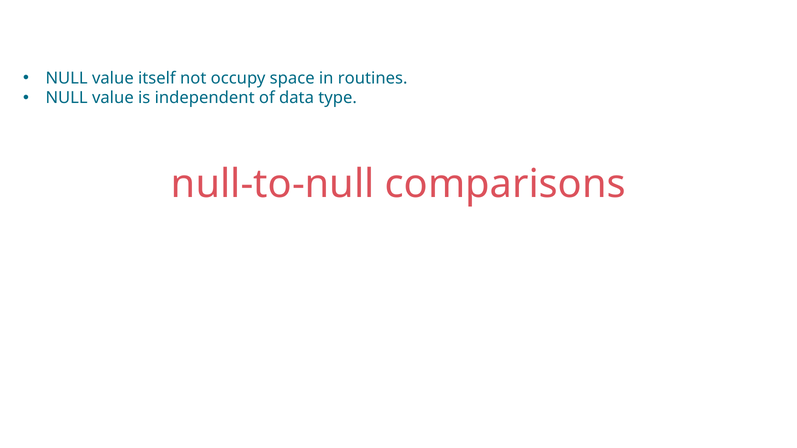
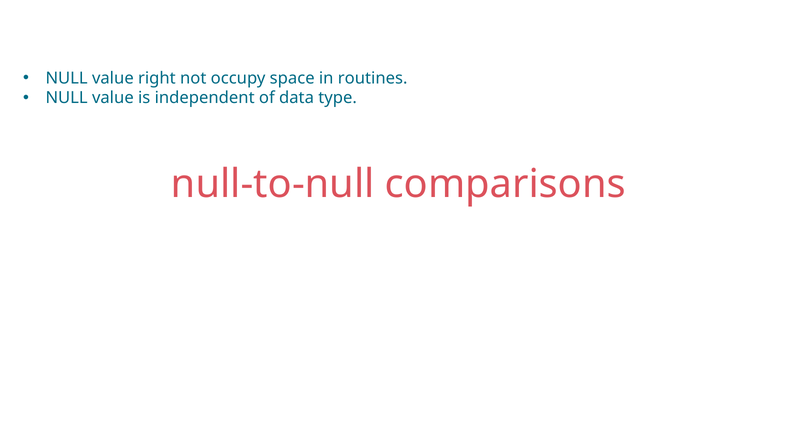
itself: itself -> right (157, 78)
